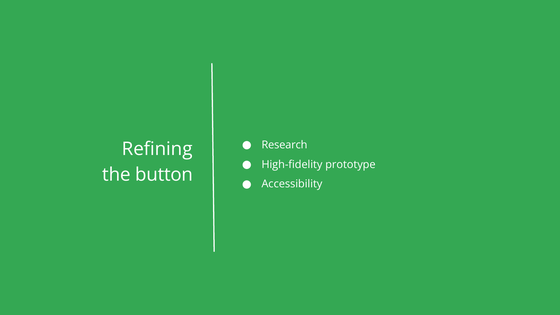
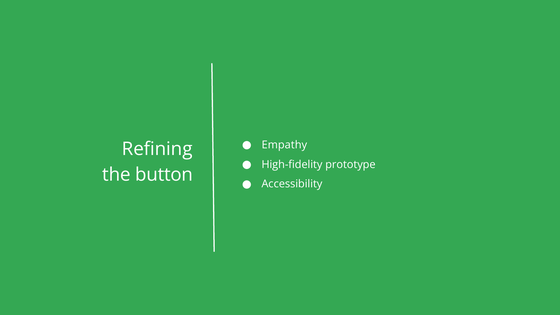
Research: Research -> Empathy (284, 145)
